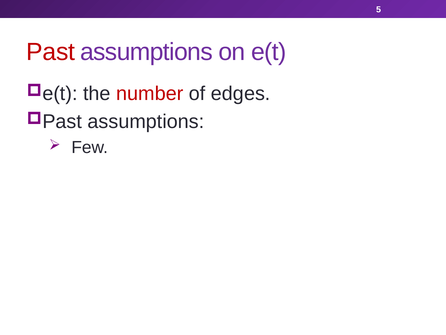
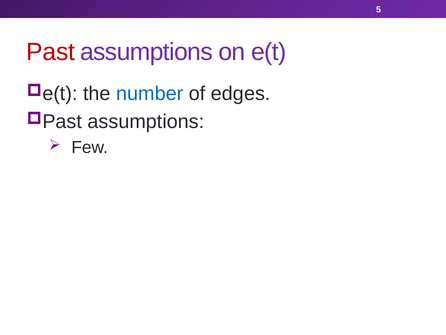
number colour: red -> blue (150, 94)
